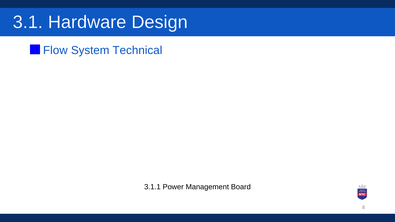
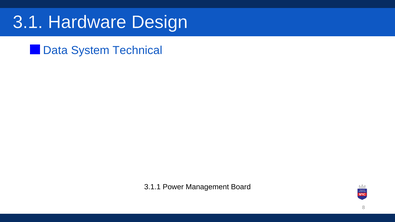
Flow: Flow -> Data (55, 50)
